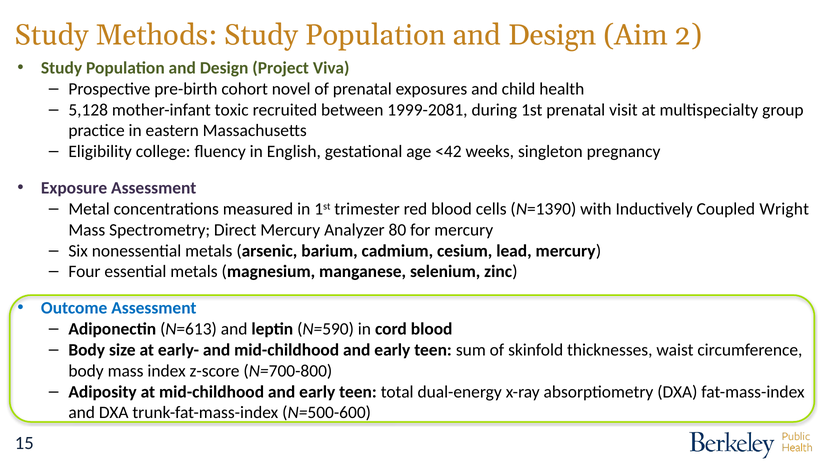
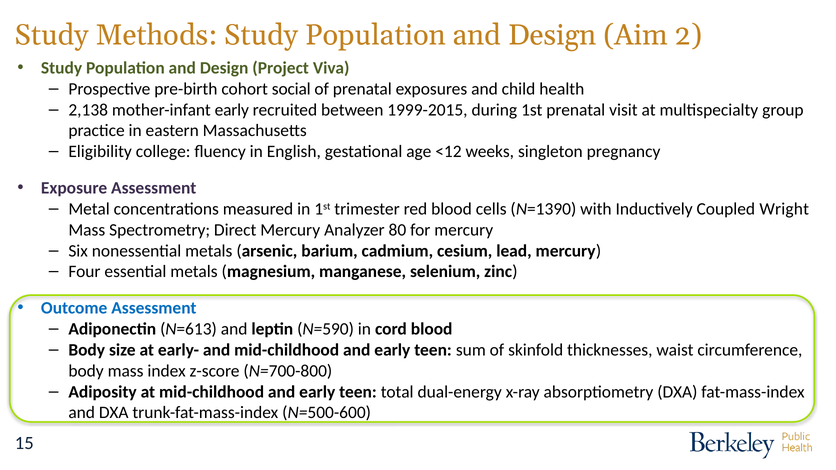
novel: novel -> social (291, 89)
5,128: 5,128 -> 2,138 (88, 110)
mother-infant toxic: toxic -> early (232, 110)
1999-2081: 1999-2081 -> 1999-2015 (427, 110)
<42: <42 -> <12 (448, 152)
